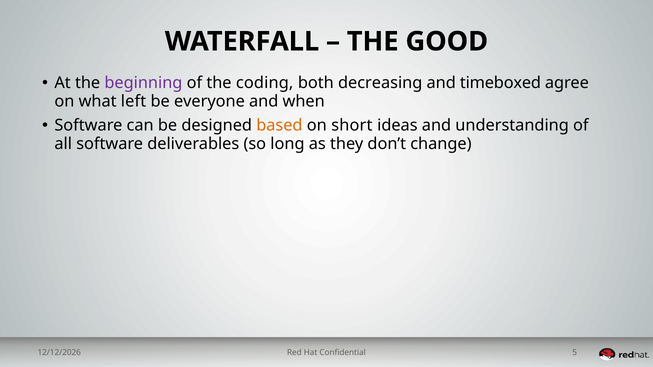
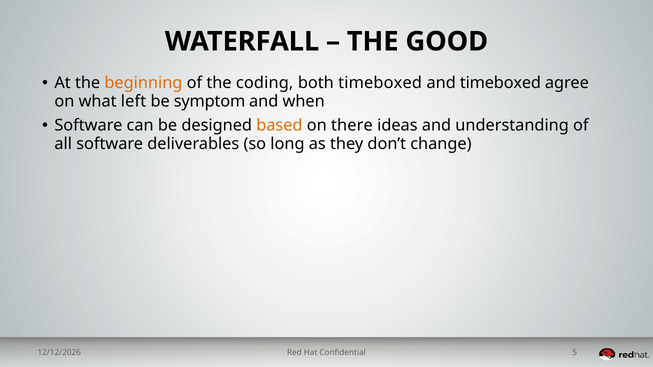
beginning colour: purple -> orange (143, 83)
both decreasing: decreasing -> timeboxed (380, 83)
everyone: everyone -> symptom (210, 102)
short: short -> there (352, 126)
